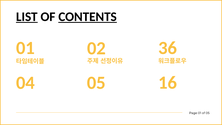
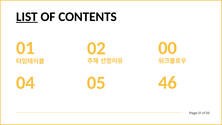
CONTENTS underline: present -> none (88, 17)
36: 36 -> 00 (168, 48)
16: 16 -> 46 (168, 82)
